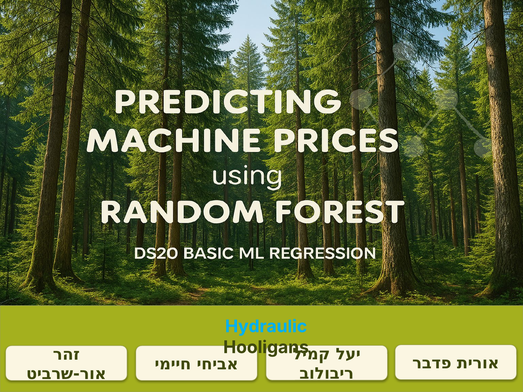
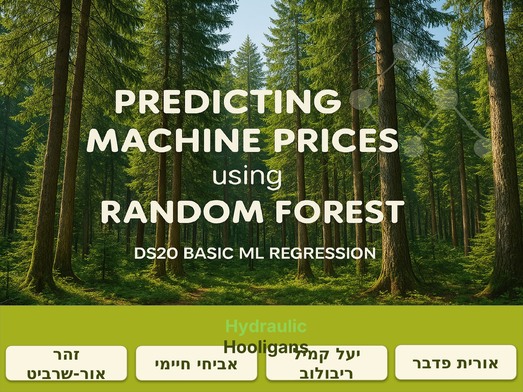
Hydraulic colour: light blue -> light green (266, 327)
